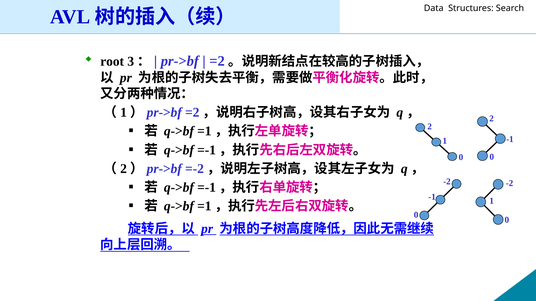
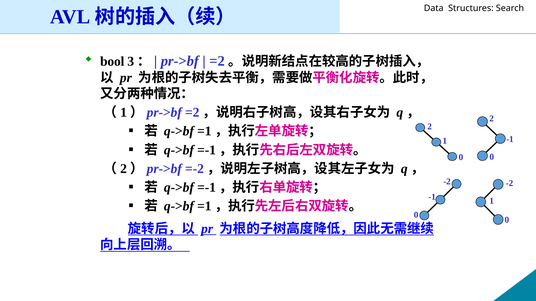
root: root -> bool (112, 62)
